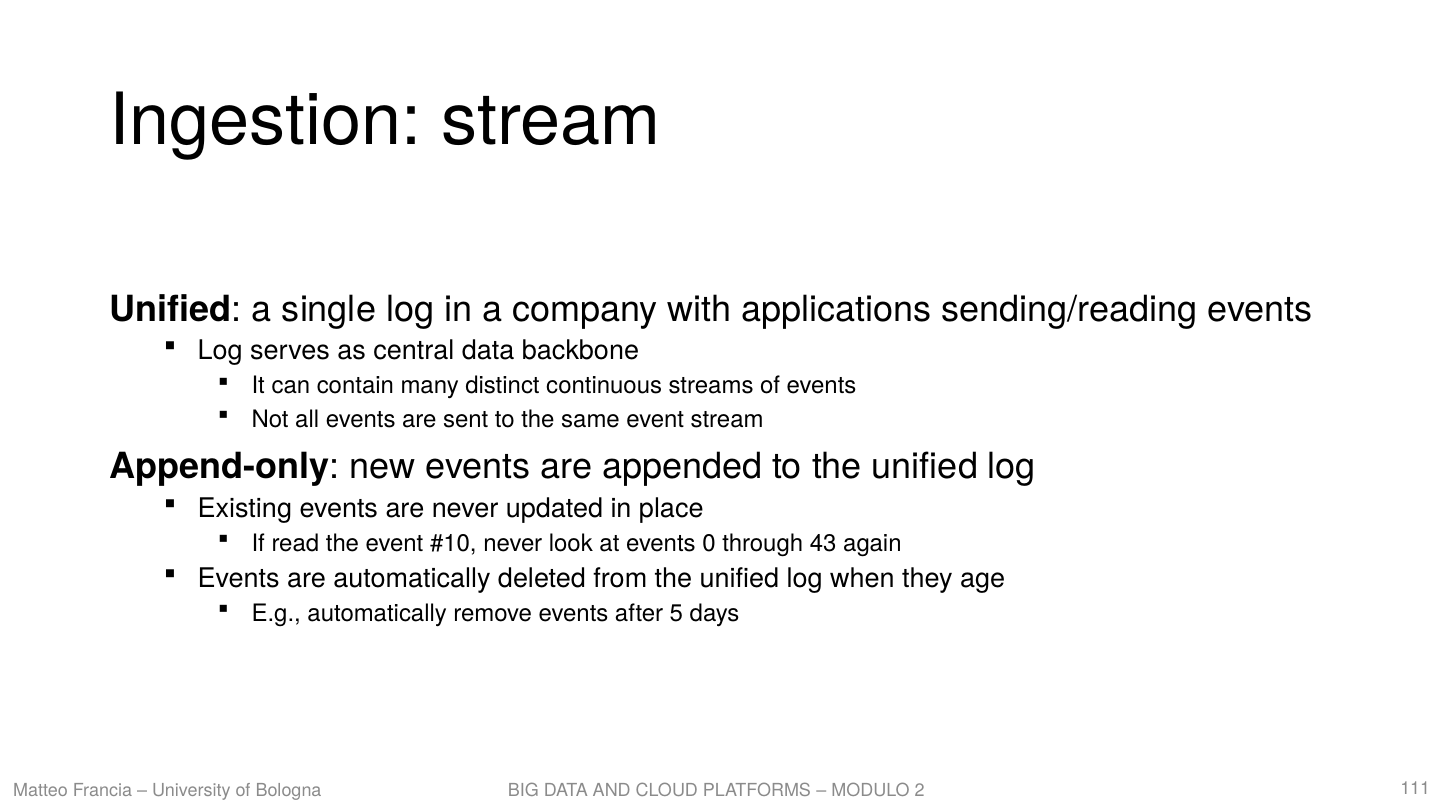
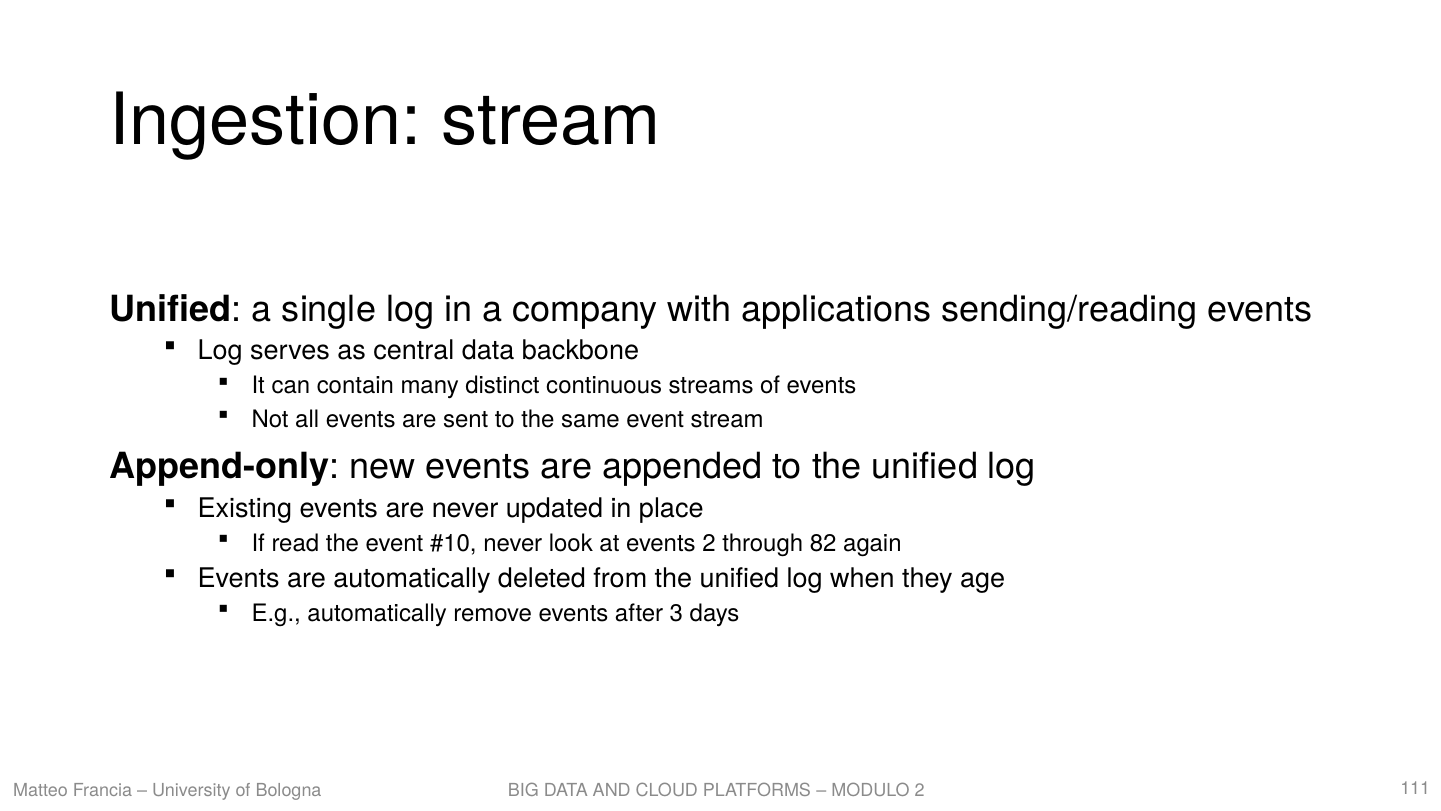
events 0: 0 -> 2 (709, 543)
43: 43 -> 82 (823, 543)
5: 5 -> 3 (676, 613)
